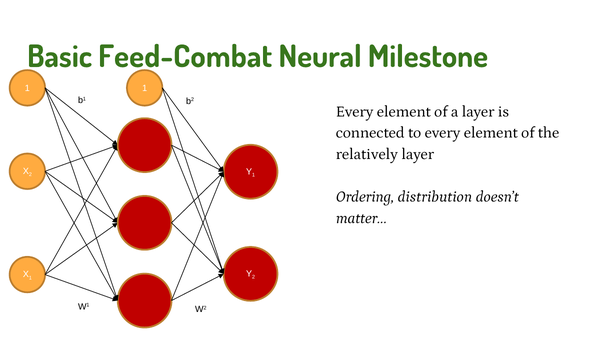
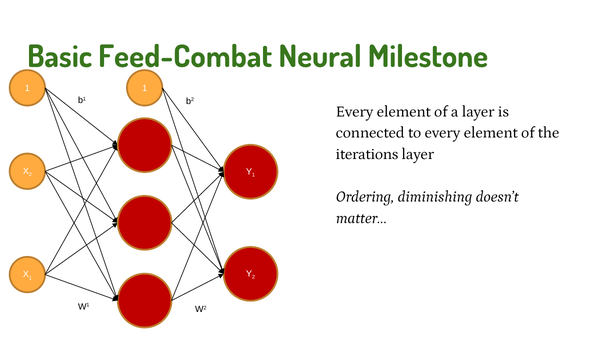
relatively: relatively -> iterations (367, 154)
distribution: distribution -> diminishing (435, 196)
